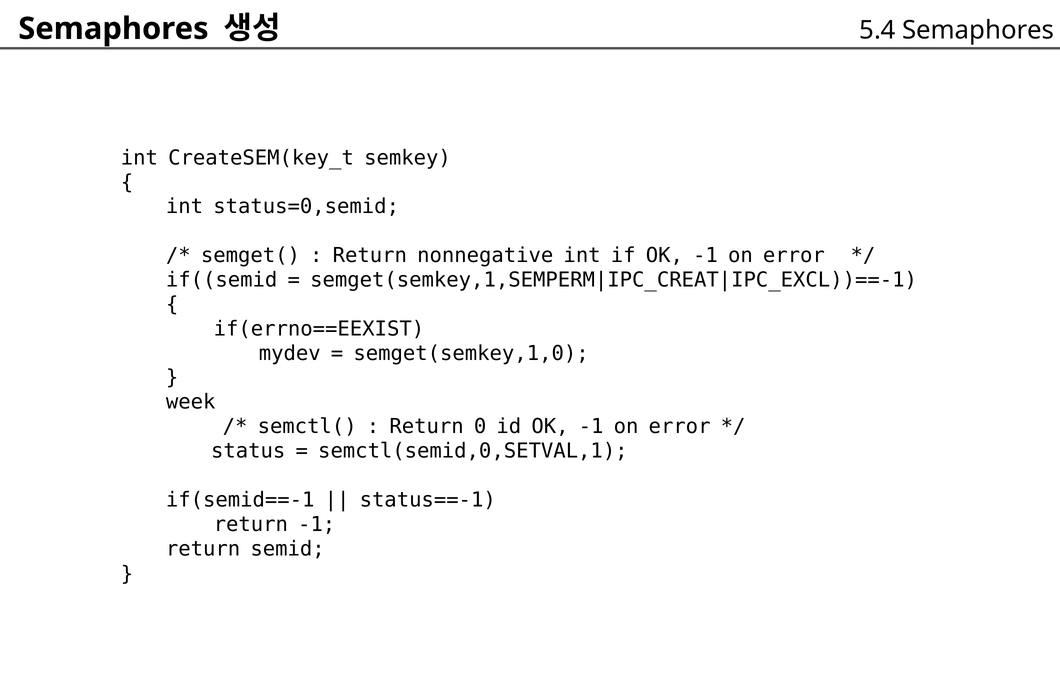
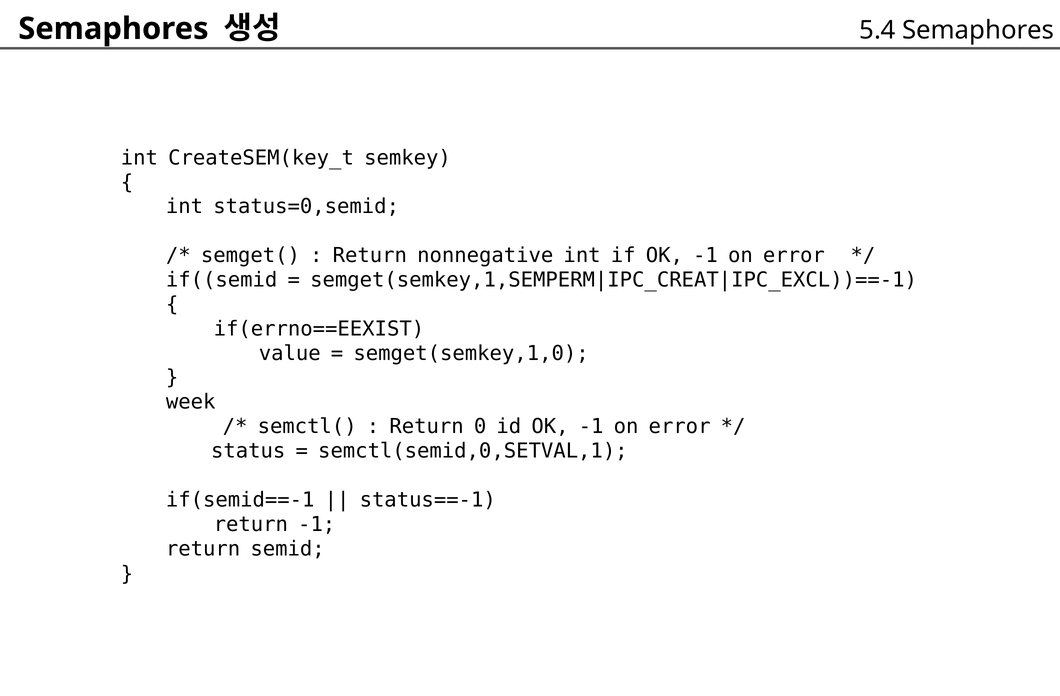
mydev: mydev -> value (290, 353)
